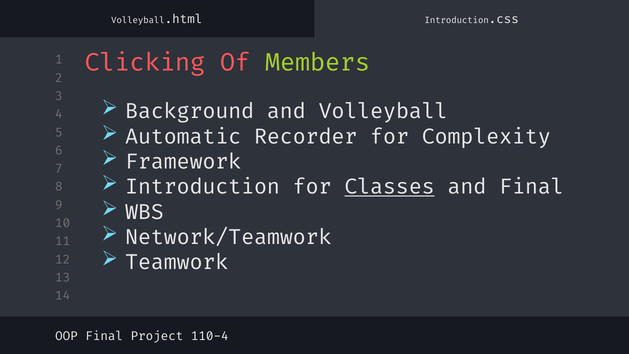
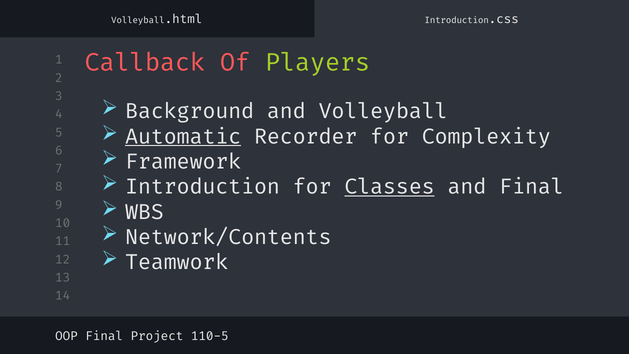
Clicking: Clicking -> Callback (145, 63)
Members: Members -> Players (318, 63)
Automatic underline: none -> present (183, 137)
Network/Teamwork: Network/Teamwork -> Network/Contents (228, 237)
110-4: 110-4 -> 110-5 (210, 336)
